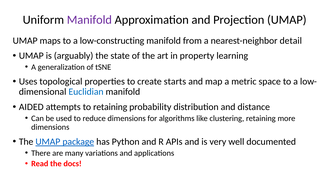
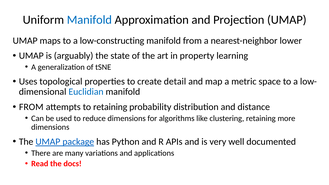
Manifold colour: purple -> blue (89, 20)
detail: detail -> lower (291, 41)
starts: starts -> detail (175, 82)
AIDED: AIDED -> FROM (31, 107)
